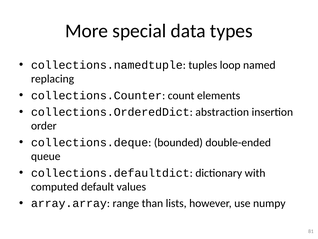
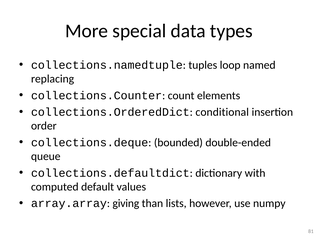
abstraction: abstraction -> conditional (222, 112)
range: range -> giving (126, 203)
